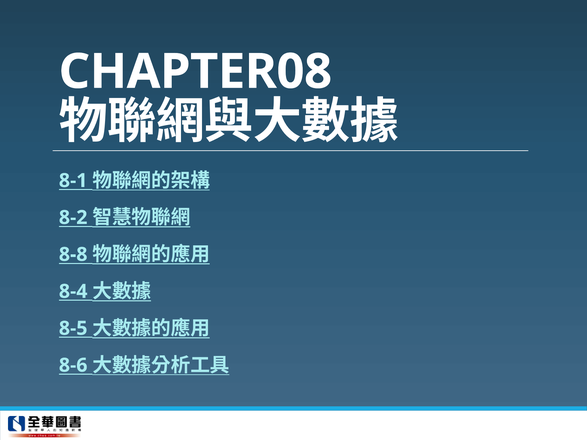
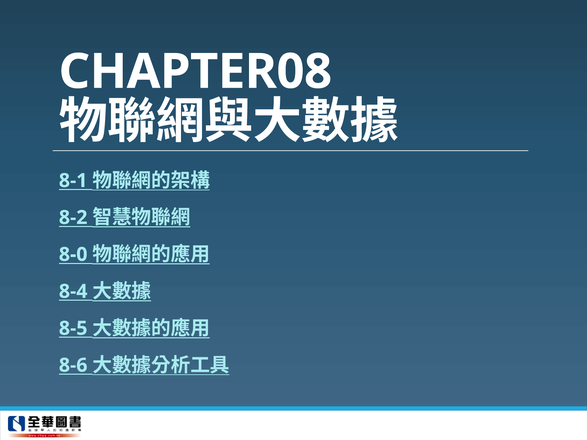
8-8: 8-8 -> 8-0 (73, 255)
